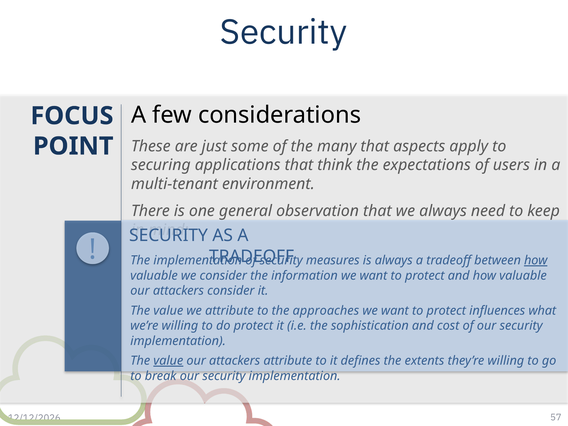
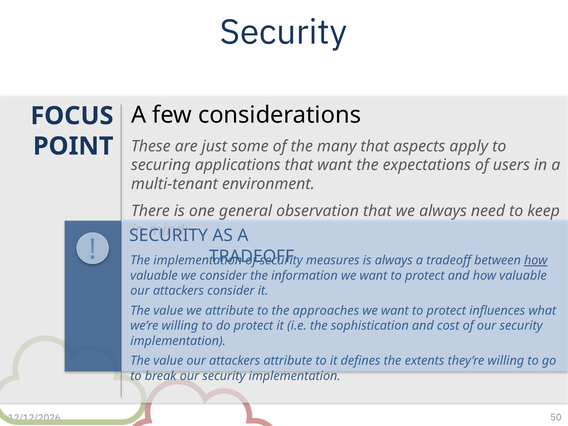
that think: think -> want (335, 165)
value underline: present -> none (168, 361)
57: 57 -> 50 (556, 417)
